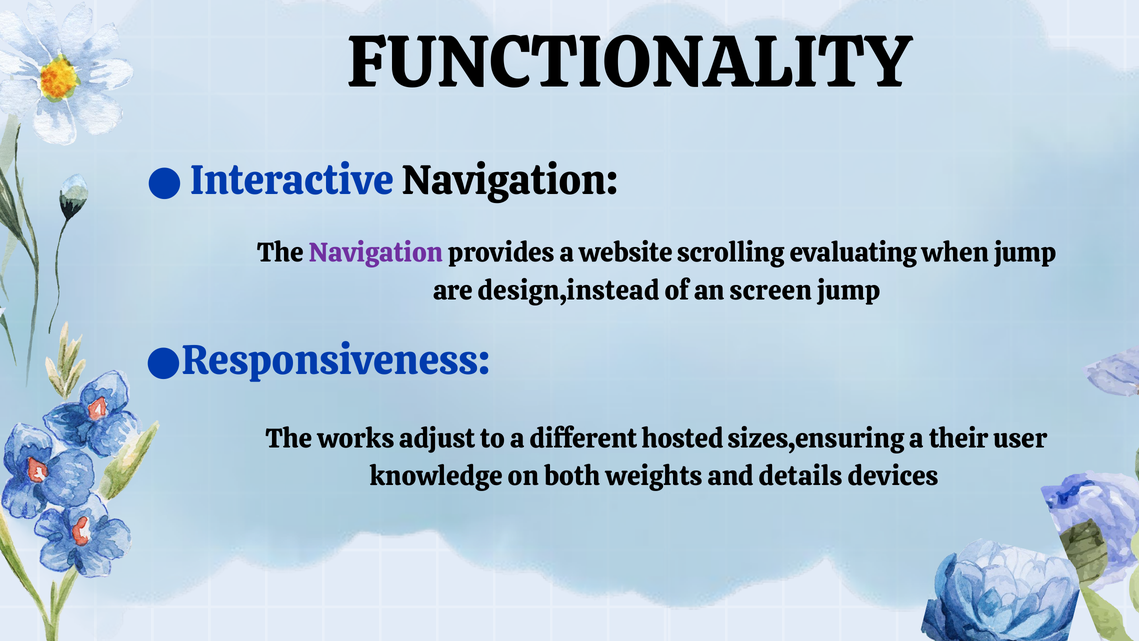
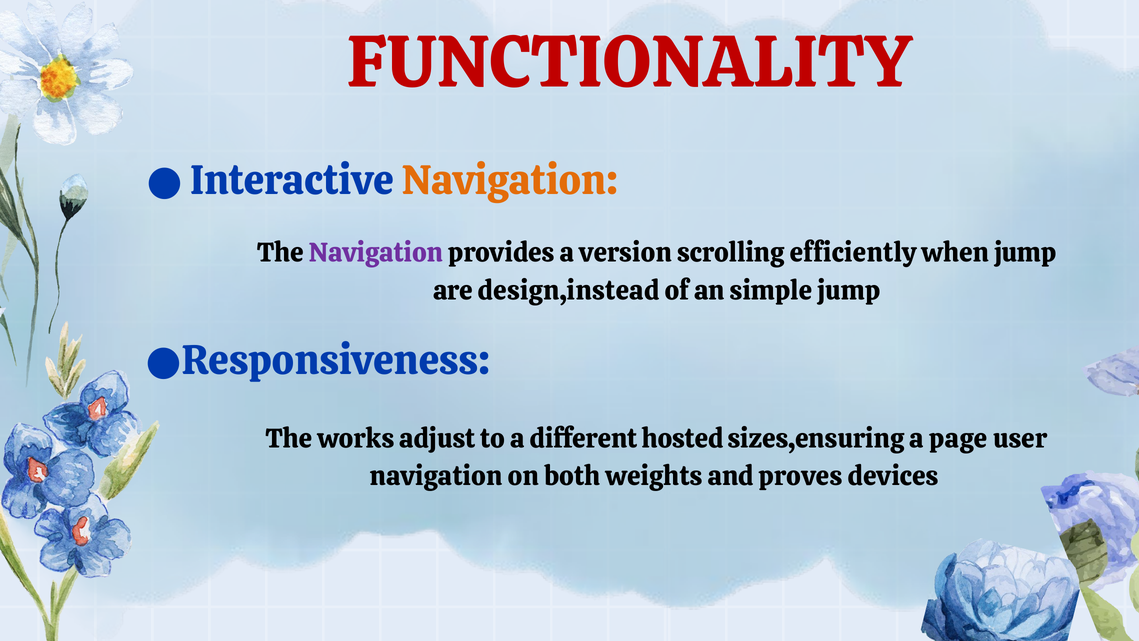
FUNCTIONALITY colour: black -> red (630, 63)
Navigation colour: black -> orange (510, 181)
website: website -> version (626, 253)
evaluating: evaluating -> efficiently (853, 253)
screen: screen -> simple (771, 290)
their: their -> page (958, 439)
knowledge: knowledge -> navigation (436, 476)
details: details -> proves (801, 476)
